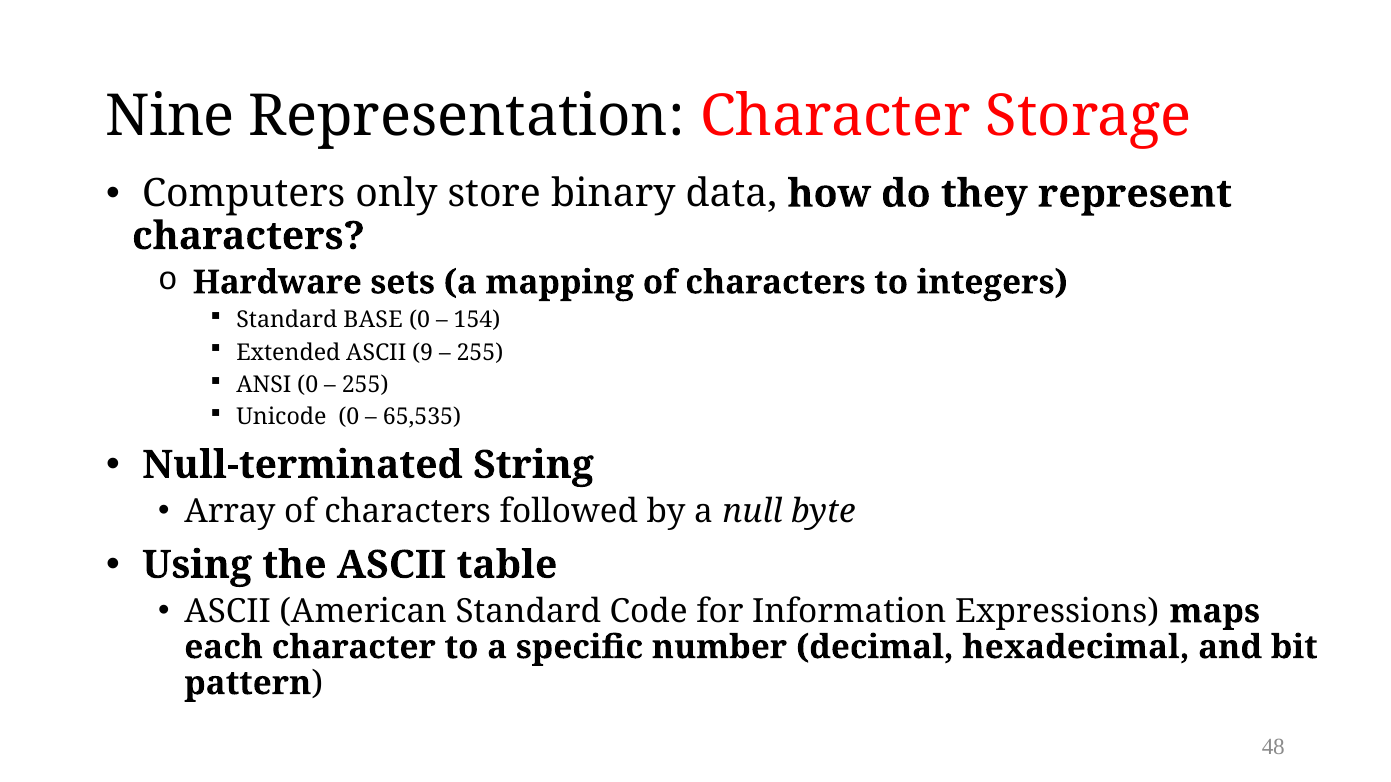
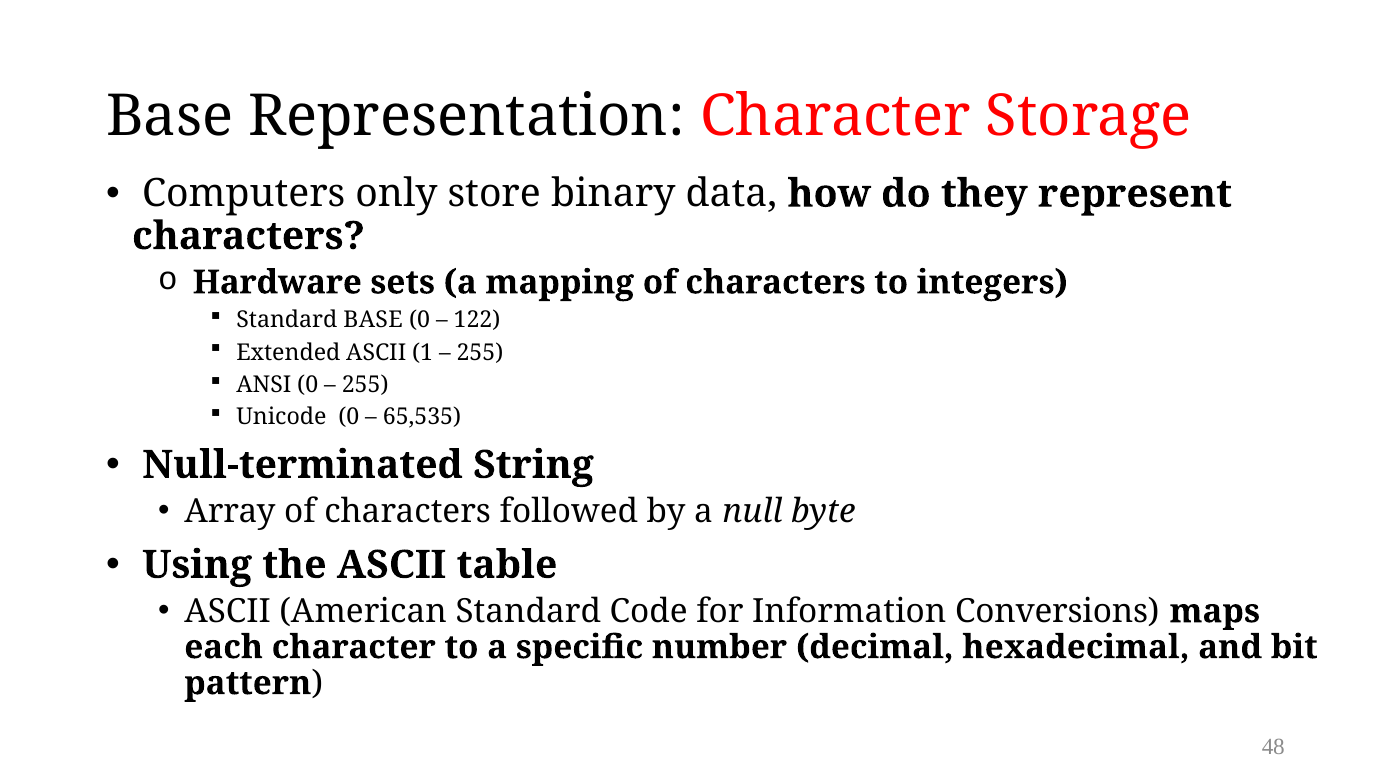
Nine: Nine -> Base (170, 117)
154: 154 -> 122 (477, 320)
9: 9 -> 1 (423, 353)
Expressions: Expressions -> Conversions (1057, 612)
